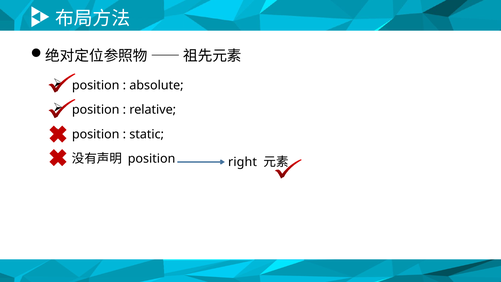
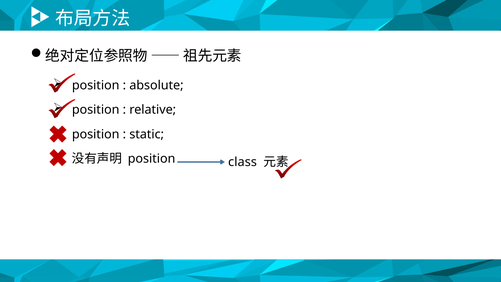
right: right -> class (243, 162)
